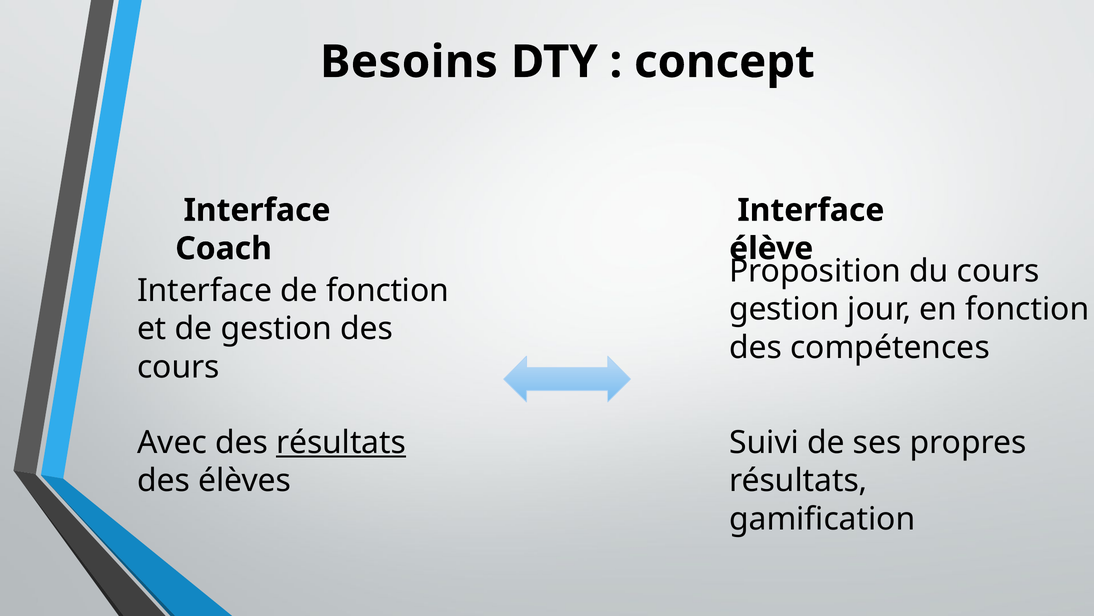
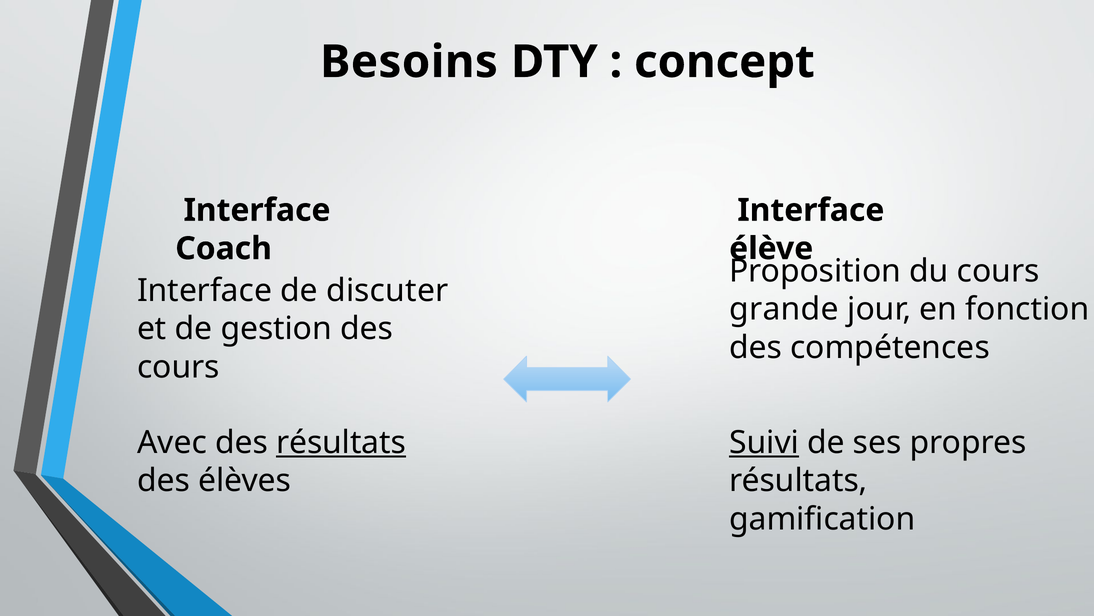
de fonction: fonction -> discuter (387, 290)
gestion: gestion -> grande (784, 309)
Suivi underline: none -> present (764, 442)
